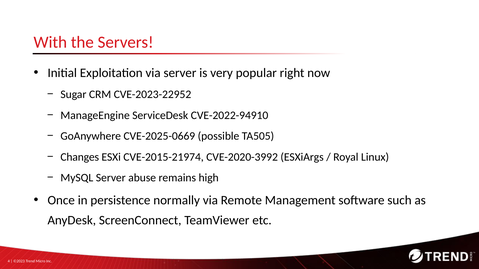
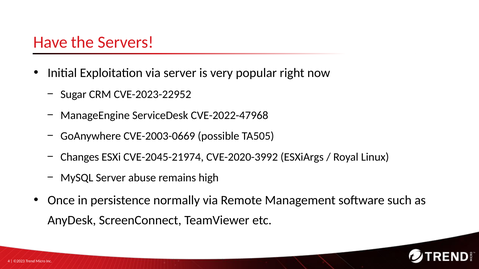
With: With -> Have (50, 42)
CVE-2022-94910: CVE-2022-94910 -> CVE-2022-47968 (230, 115)
CVE-2025-0669: CVE-2025-0669 -> CVE-2003-0669 (159, 136)
CVE-2015-21974: CVE-2015-21974 -> CVE-2045-21974 (164, 157)
